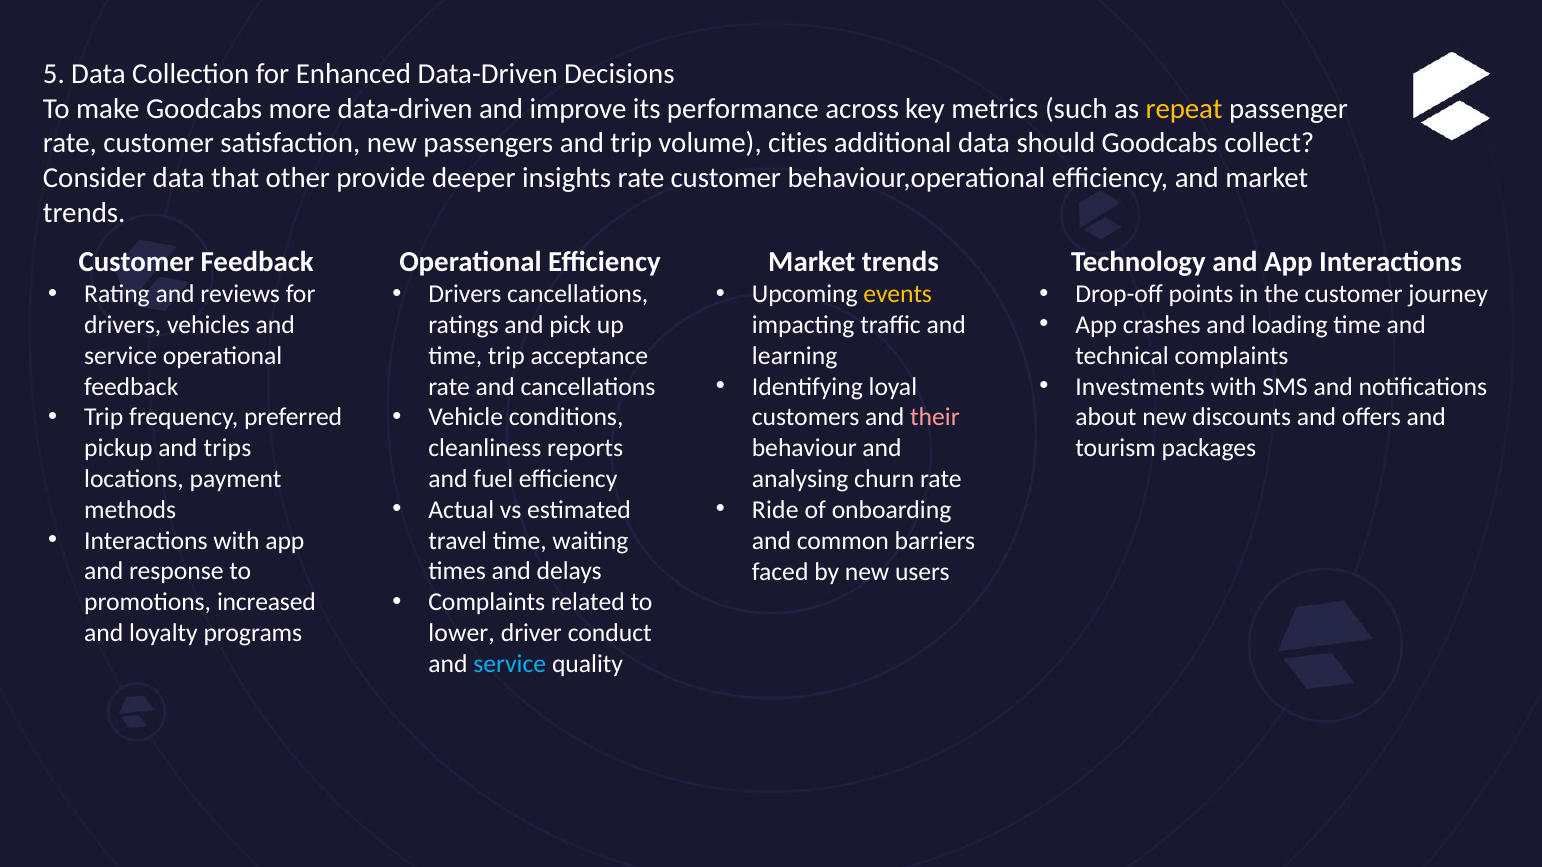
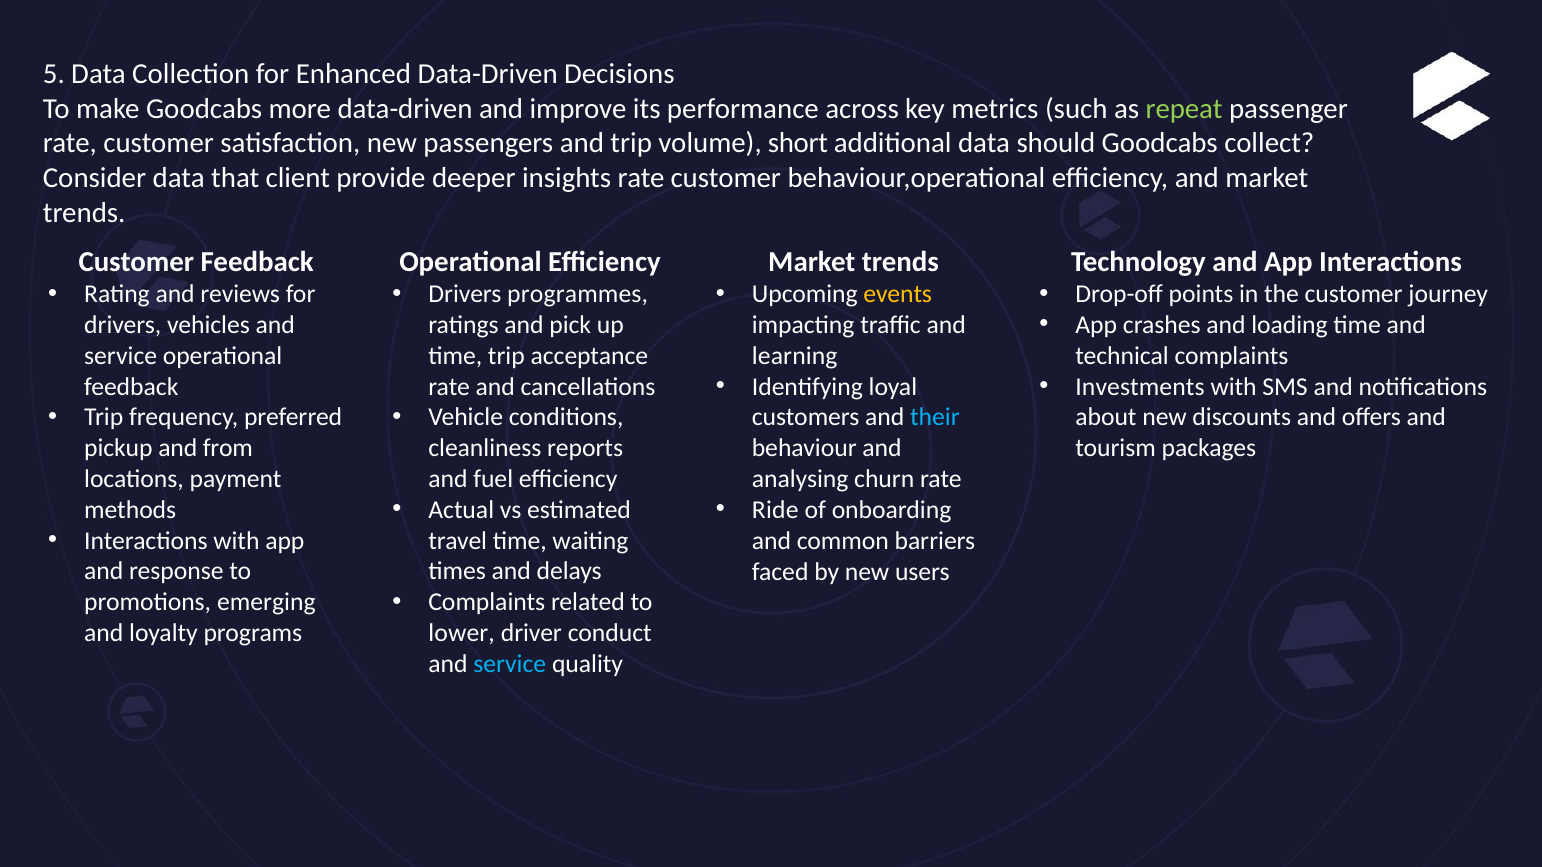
repeat colour: yellow -> light green (1184, 109)
cities: cities -> short (798, 143)
other: other -> client (298, 178)
Drivers cancellations: cancellations -> programmes (578, 294)
their colour: pink -> light blue (935, 418)
trips: trips -> from (228, 448)
increased: increased -> emerging (266, 603)
